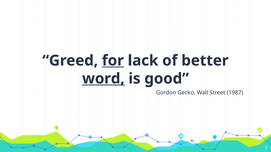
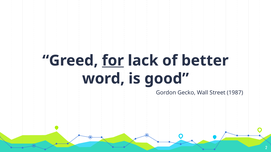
word underline: present -> none (103, 79)
